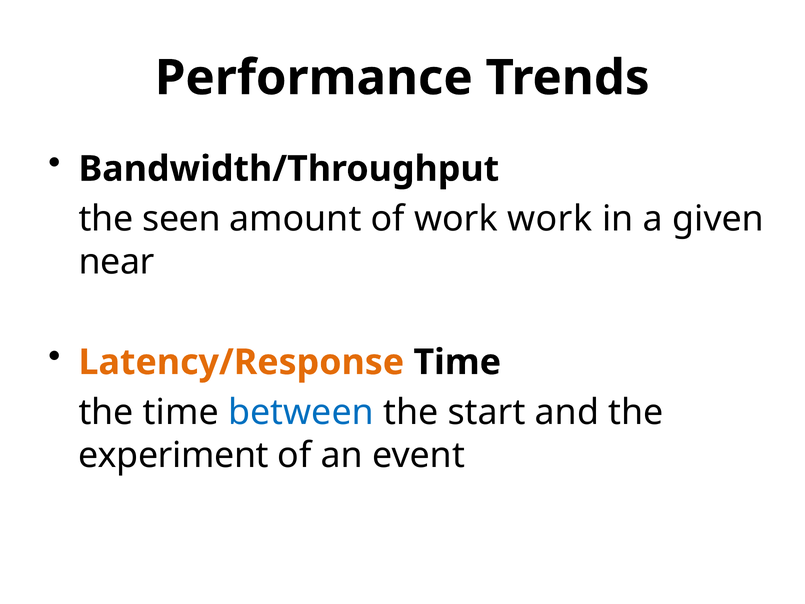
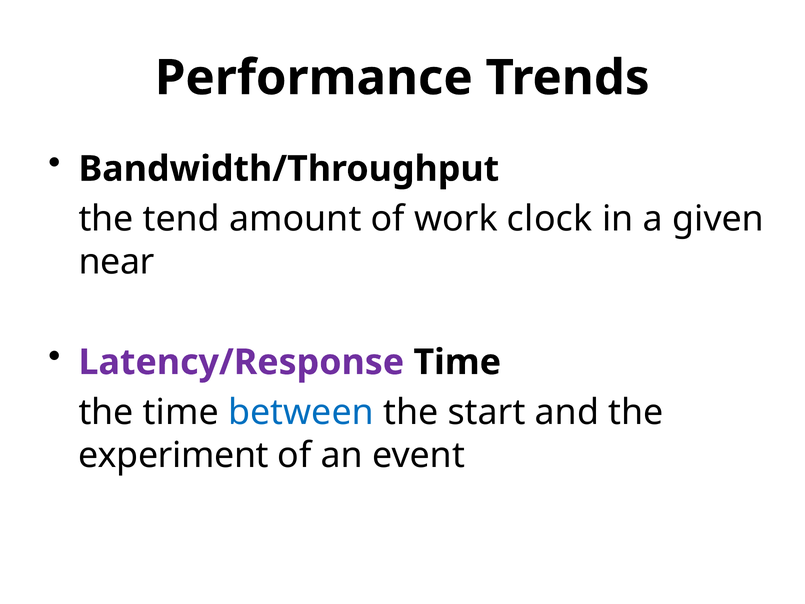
seen: seen -> tend (181, 219)
work work: work -> clock (550, 219)
Latency/Response colour: orange -> purple (241, 362)
